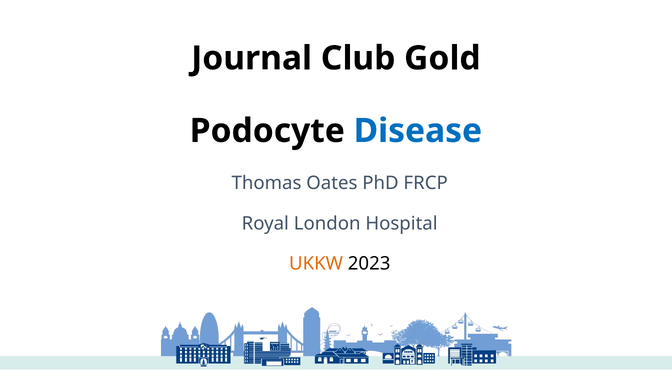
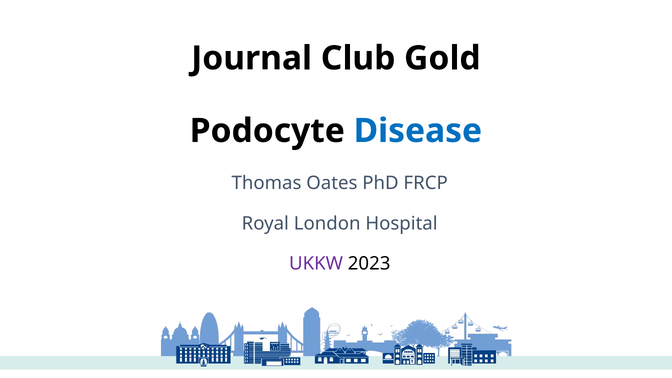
UKKW colour: orange -> purple (316, 264)
